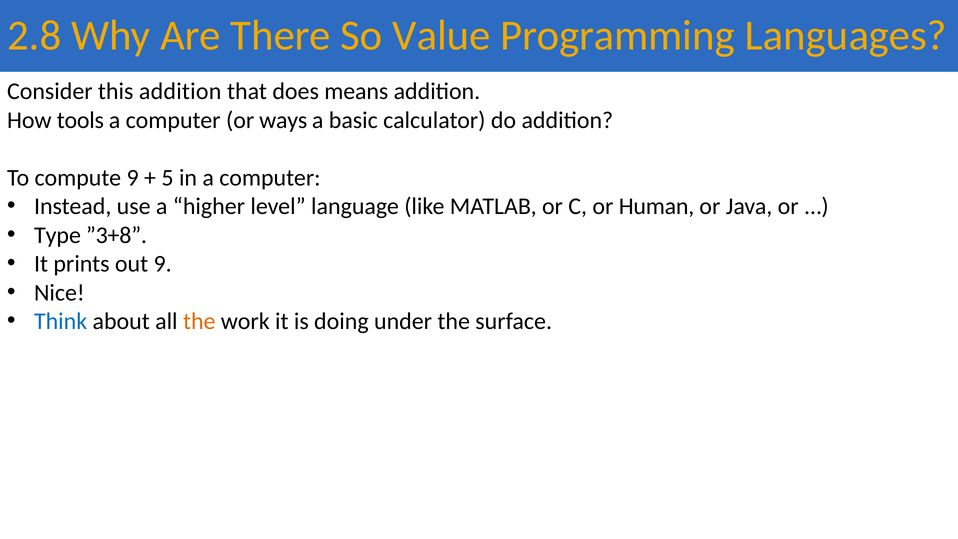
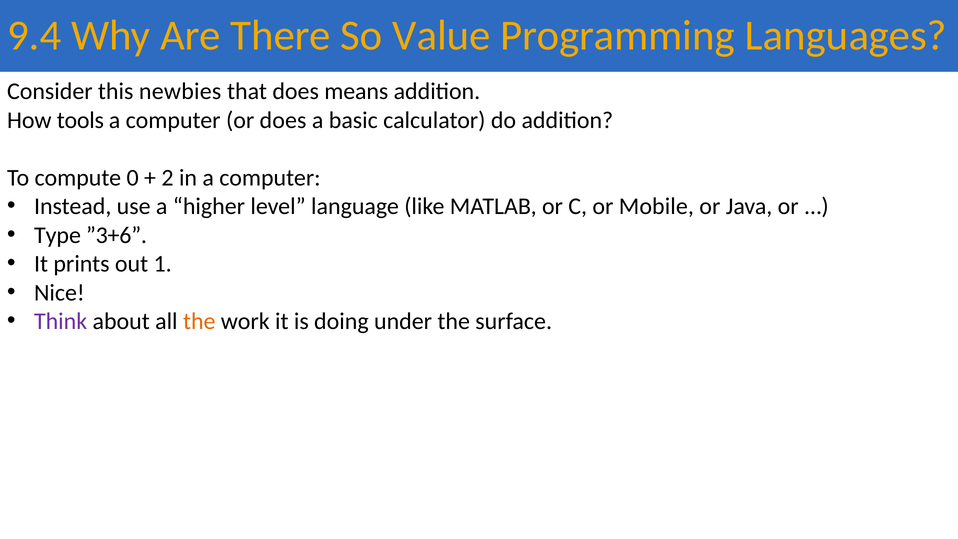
2.8: 2.8 -> 9.4 (34, 36)
this addition: addition -> newbies (180, 91)
or ways: ways -> does (283, 120)
compute 9: 9 -> 0 (133, 178)
5: 5 -> 2 (167, 178)
Human: Human -> Mobile (656, 206)
”3+8: ”3+8 -> ”3+6 (116, 235)
out 9: 9 -> 1 (163, 264)
Think colour: blue -> purple (61, 321)
